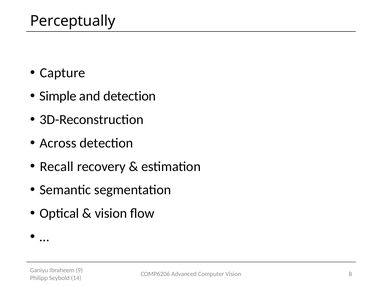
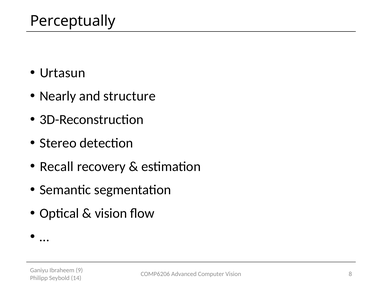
Capture: Capture -> Urtasun (63, 73)
Simple: Simple -> Nearly (58, 96)
and detection: detection -> structure (130, 96)
Across: Across -> Stereo (58, 143)
